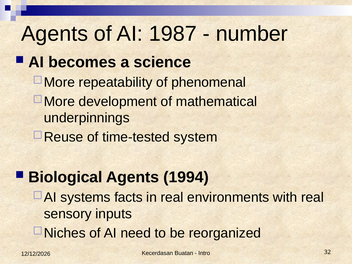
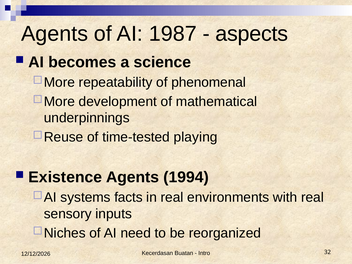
number: number -> aspects (252, 34)
system: system -> playing (196, 137)
Biological: Biological -> Existence (65, 177)
